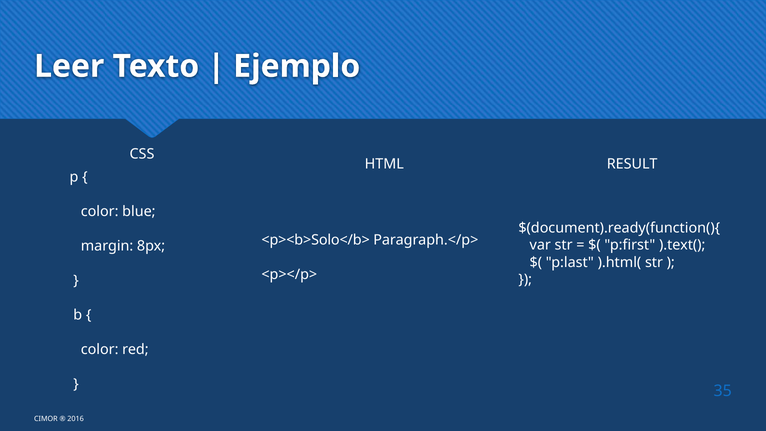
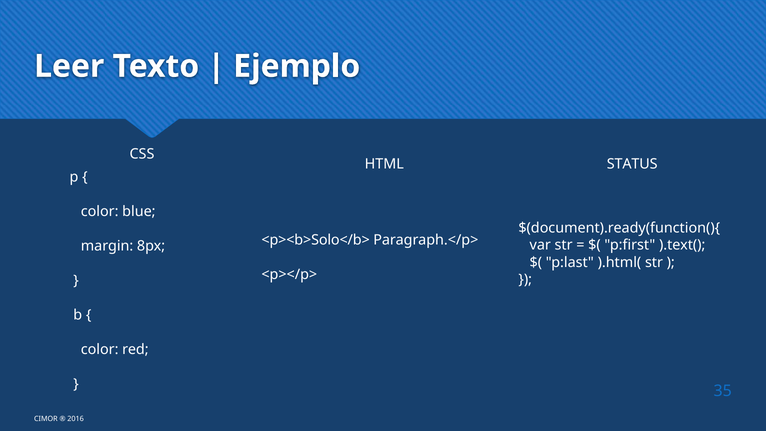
RESULT: RESULT -> STATUS (632, 164)
